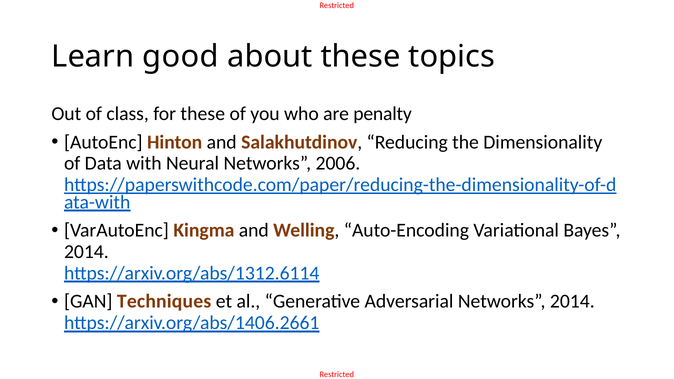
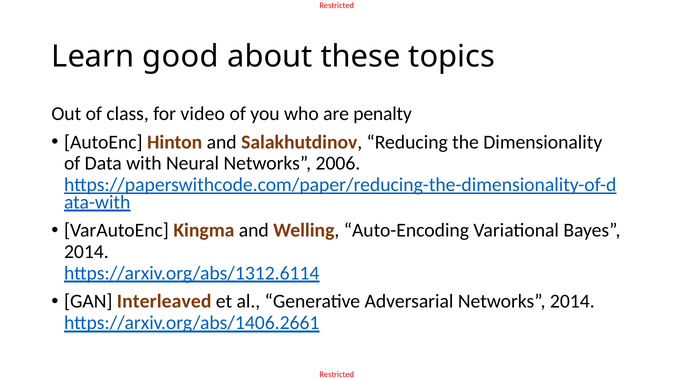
for these: these -> video (203, 114)
Techniques: Techniques -> Interleaved (164, 301)
